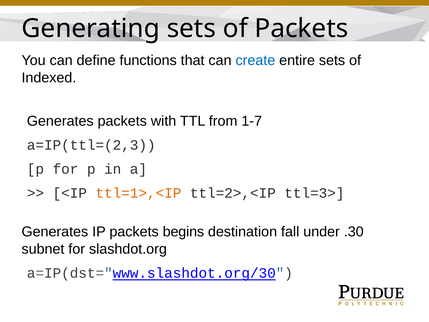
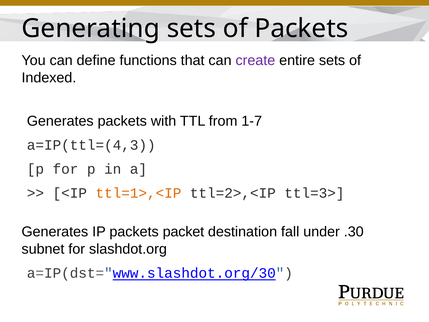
create colour: blue -> purple (255, 61)
a=IP(ttl=(2,3: a=IP(ttl=(2,3 -> a=IP(ttl=(4,3 (91, 145)
begins: begins -> packet (183, 232)
